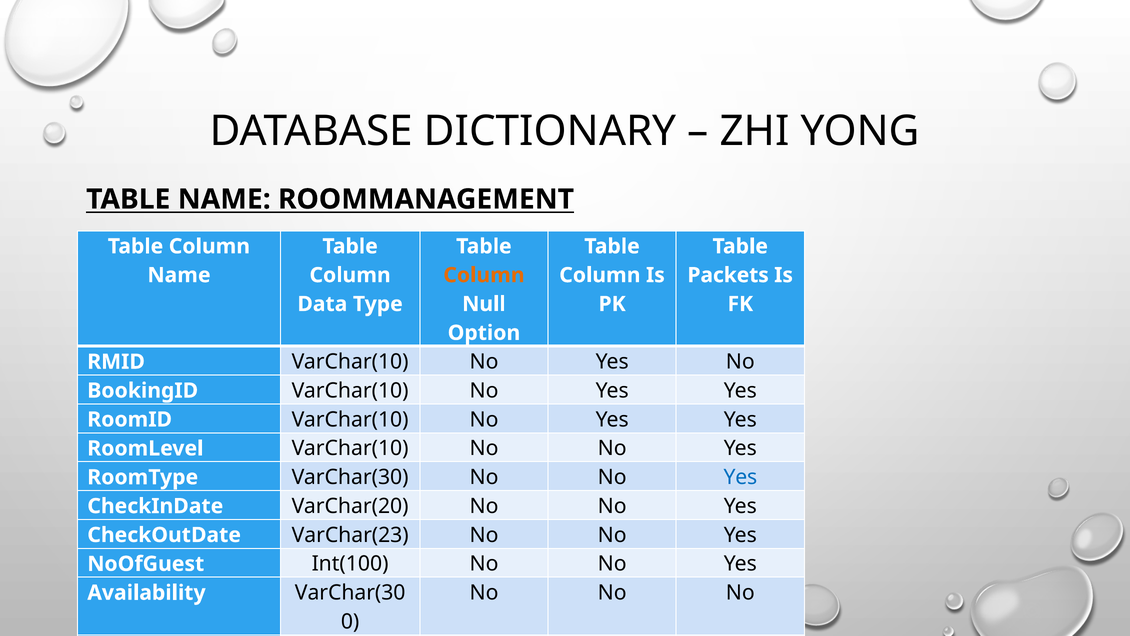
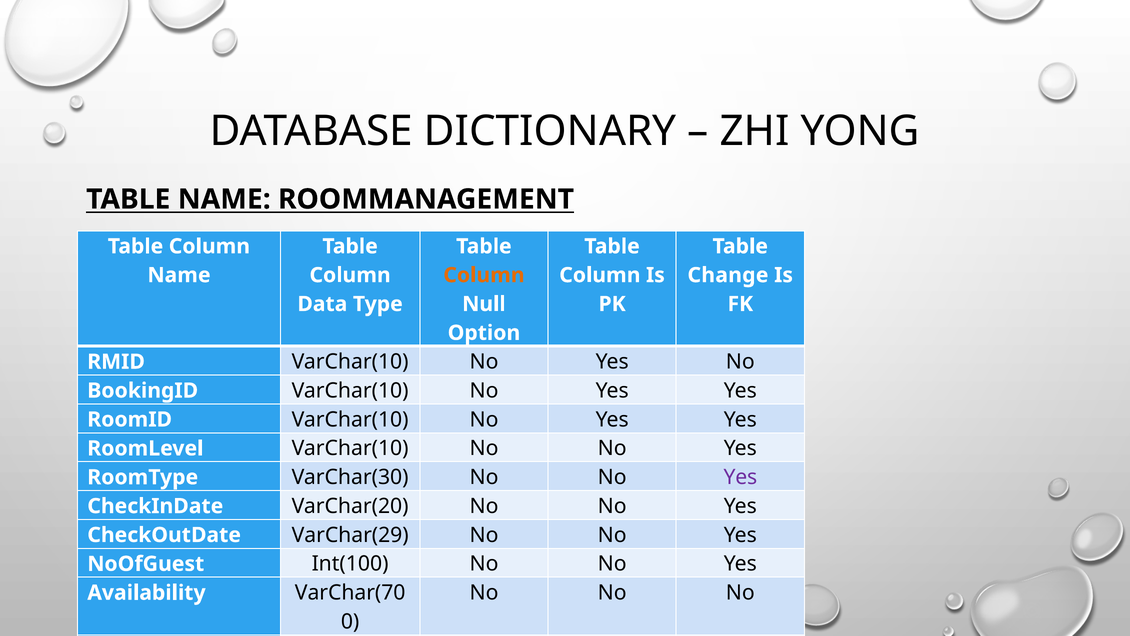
Packets: Packets -> Change (728, 275)
Yes colour: blue -> purple (740, 477)
VarChar(23: VarChar(23 -> VarChar(29 (350, 535)
Availability VarChar(30: VarChar(30 -> VarChar(70 (350, 592)
